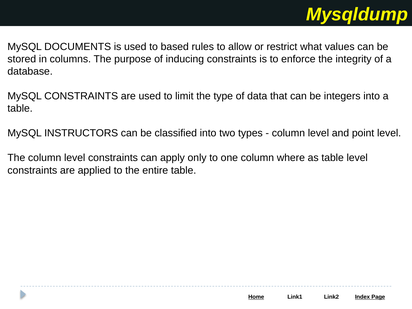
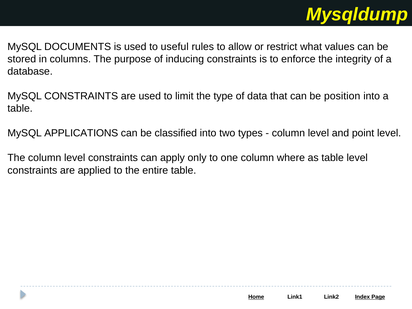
based: based -> useful (175, 47)
integers: integers -> position (342, 96)
INSTRUCTORS: INSTRUCTORS -> APPLICATIONS (81, 133)
